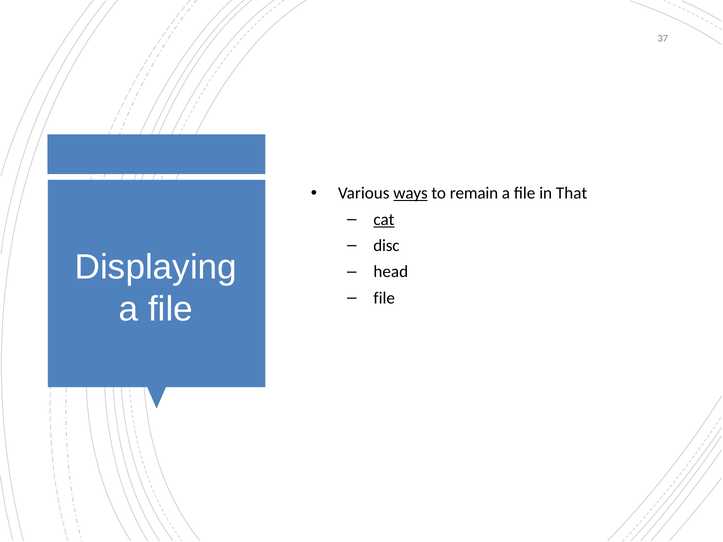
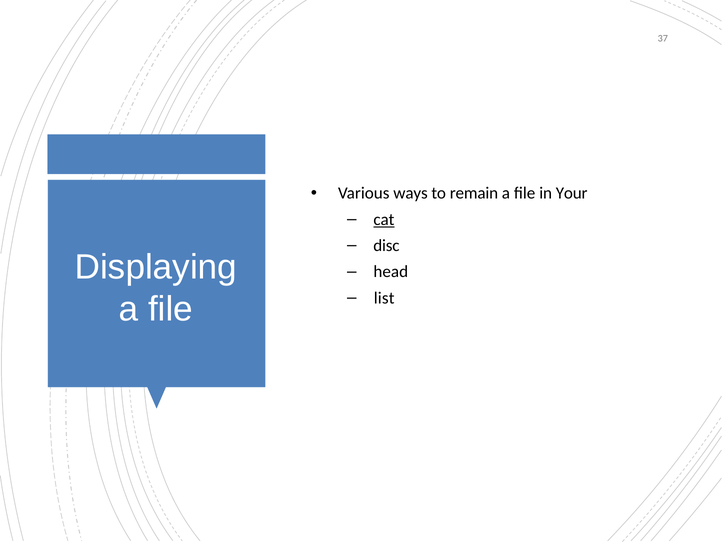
ways underline: present -> none (411, 193)
That: That -> Your (572, 193)
file: file -> list (384, 298)
